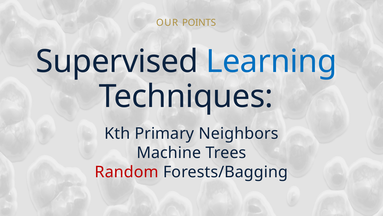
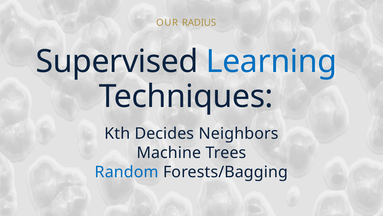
POINTS: POINTS -> RADIUS (199, 23)
Primary: Primary -> Decides (164, 133)
Random colour: red -> blue (127, 172)
